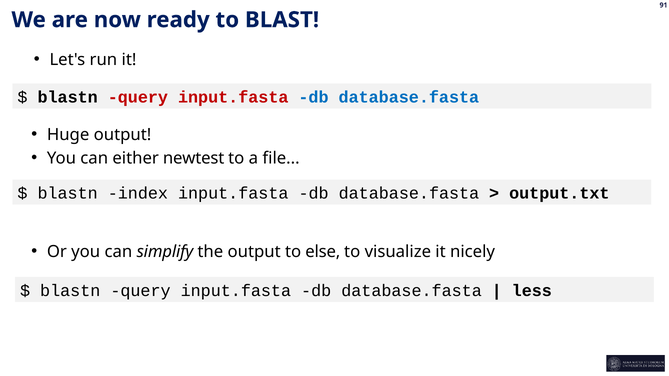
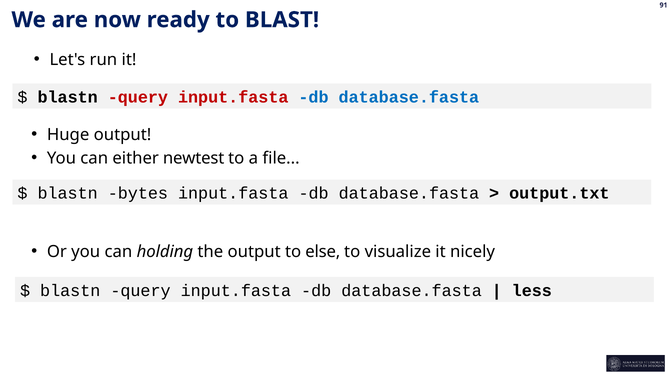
index: index -> bytes (138, 193)
simplify: simplify -> holding (165, 252)
